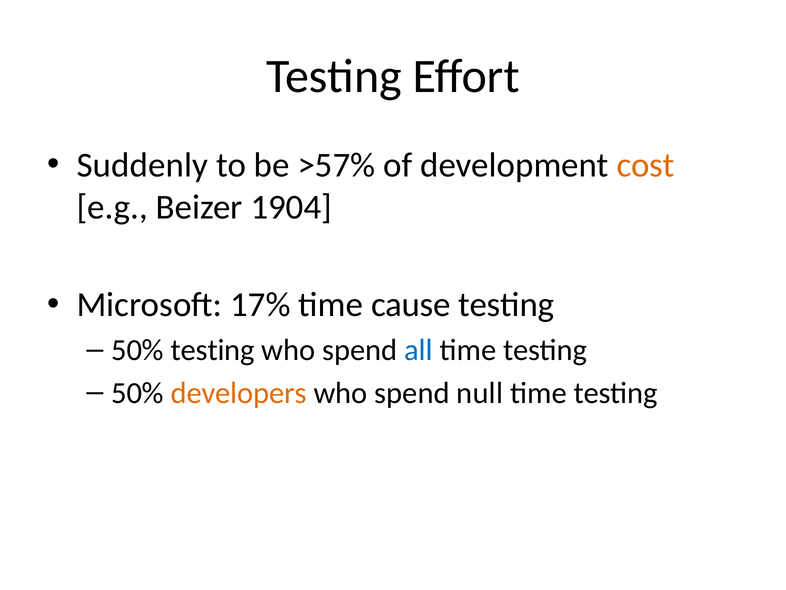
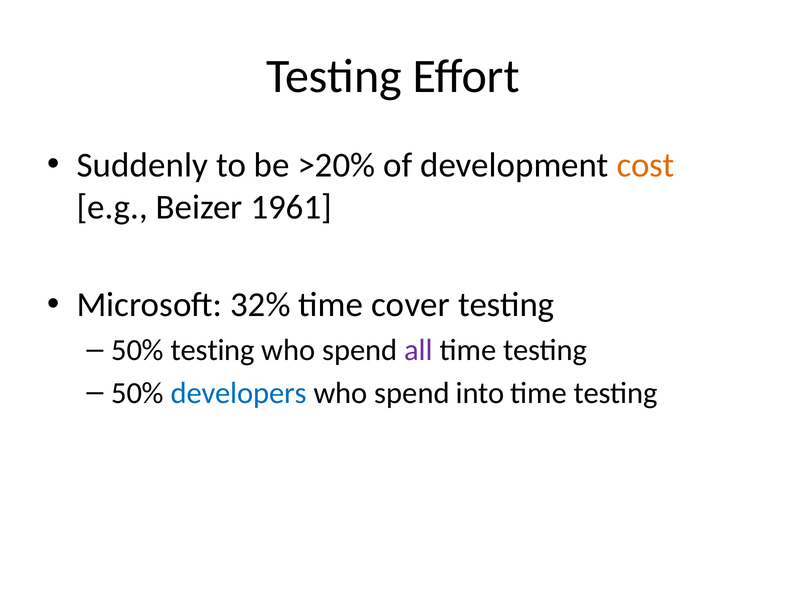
>57%: >57% -> >20% (336, 165)
1904: 1904 -> 1961 (291, 207)
17%: 17% -> 32% (260, 305)
cause: cause -> cover (411, 305)
all colour: blue -> purple (419, 350)
developers colour: orange -> blue (239, 393)
null: null -> into (480, 393)
